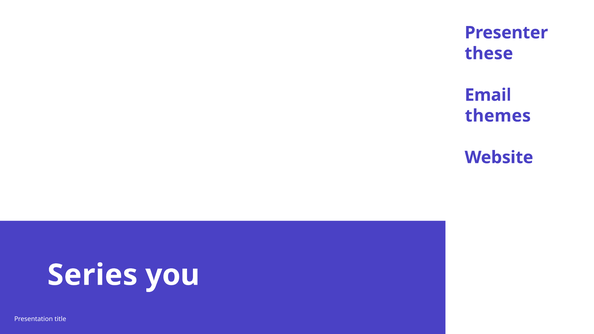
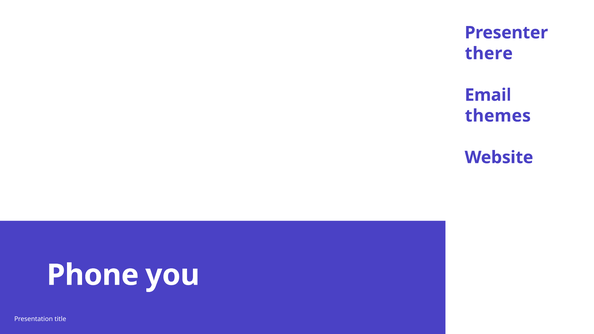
these: these -> there (489, 53)
Series: Series -> Phone (93, 275)
